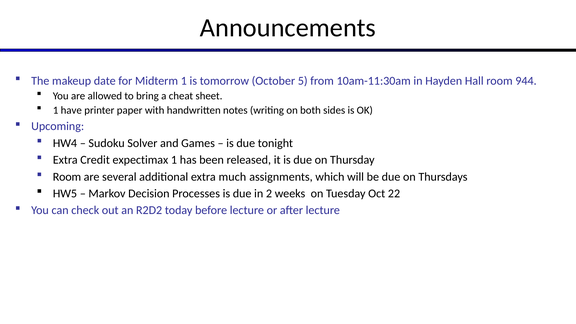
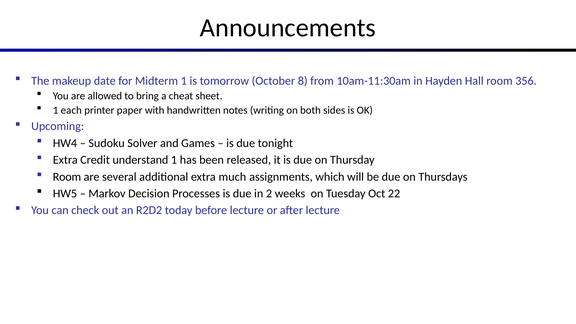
5: 5 -> 8 (303, 81)
944: 944 -> 356 (526, 81)
have: have -> each (71, 110)
expectimax: expectimax -> understand (140, 160)
